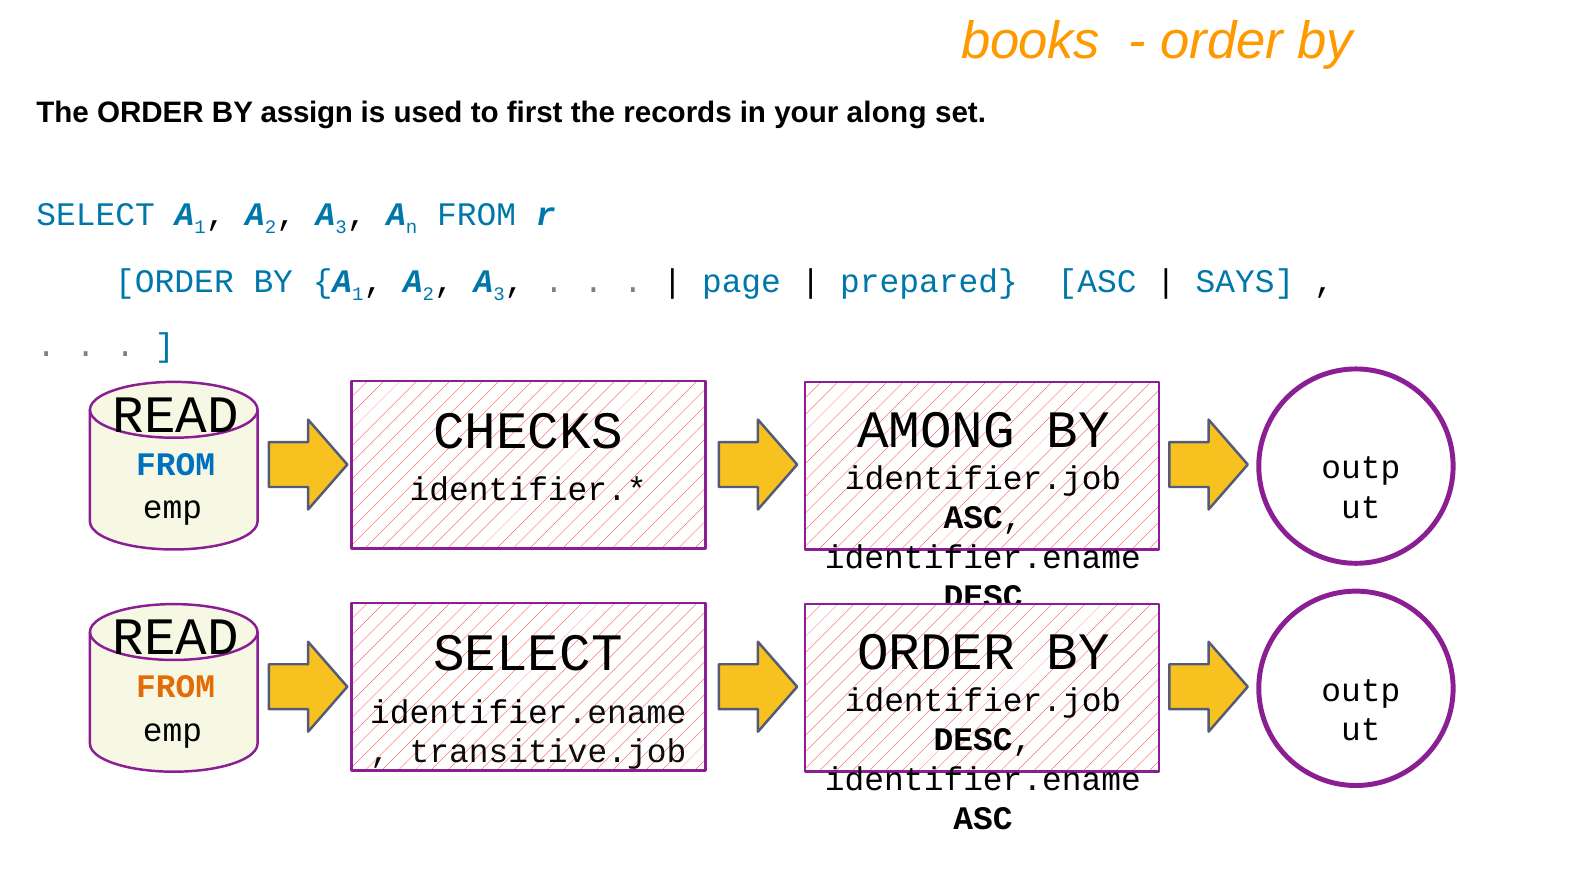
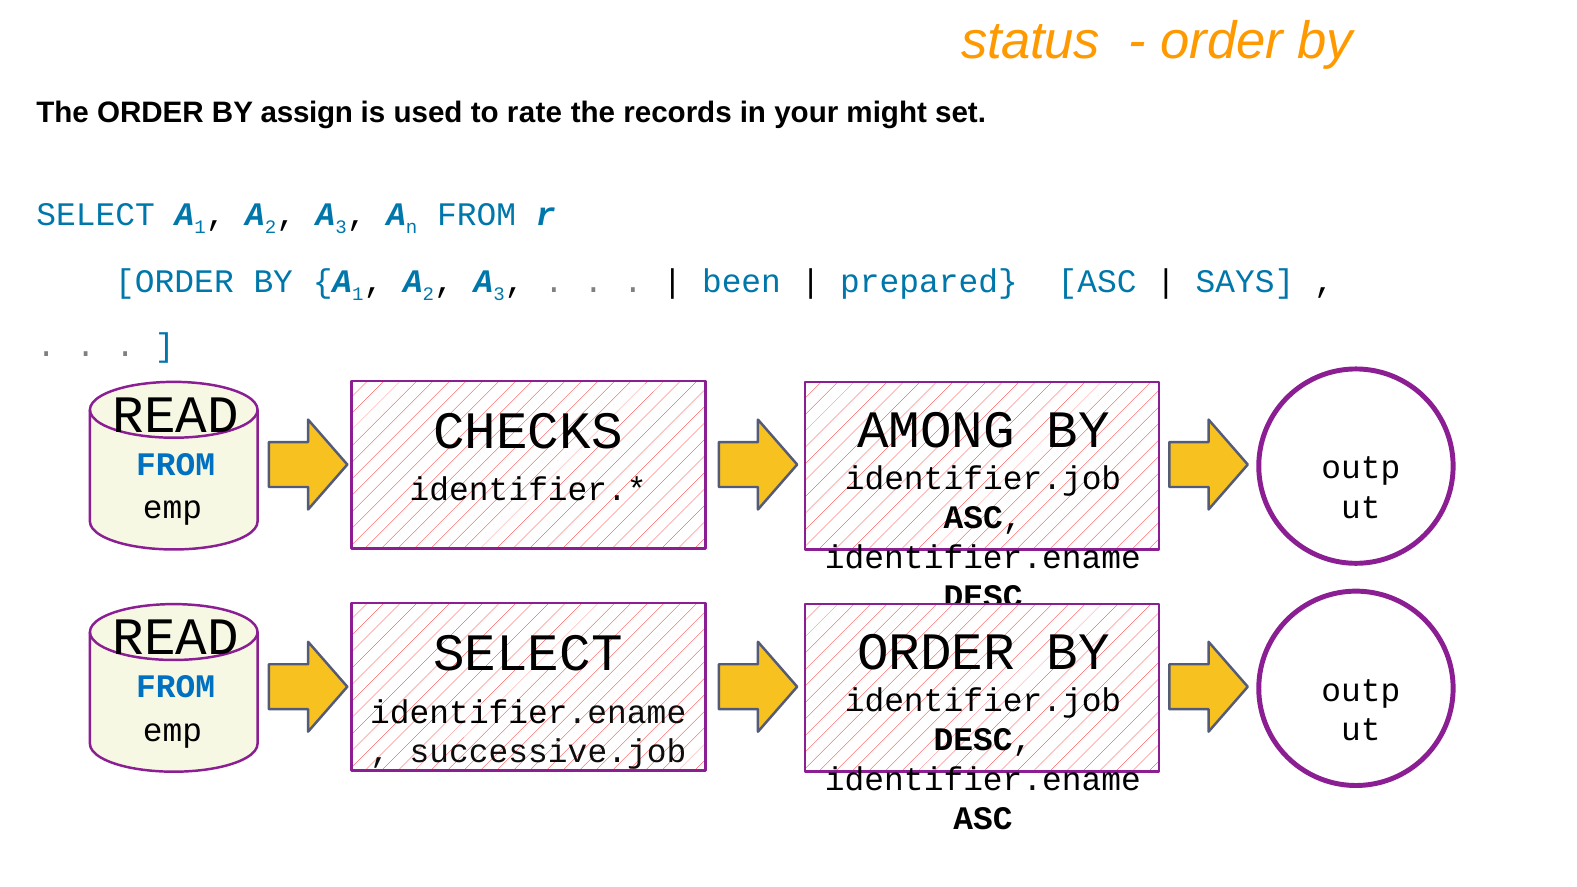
books: books -> status (1031, 41)
first: first -> rate (535, 113)
along: along -> might (887, 113)
page: page -> been (741, 282)
FROM colour: orange -> blue (176, 687)
transitive.job: transitive.job -> successive.job (548, 752)
